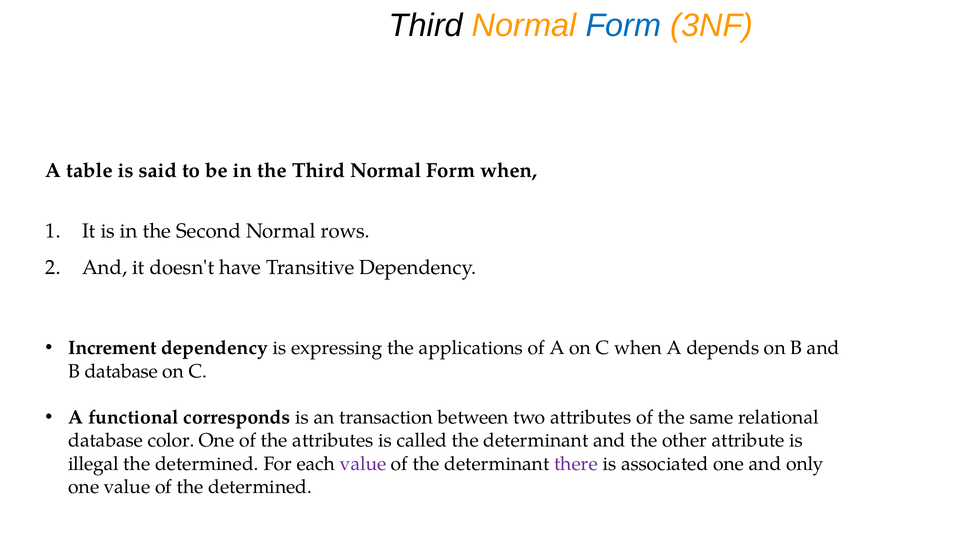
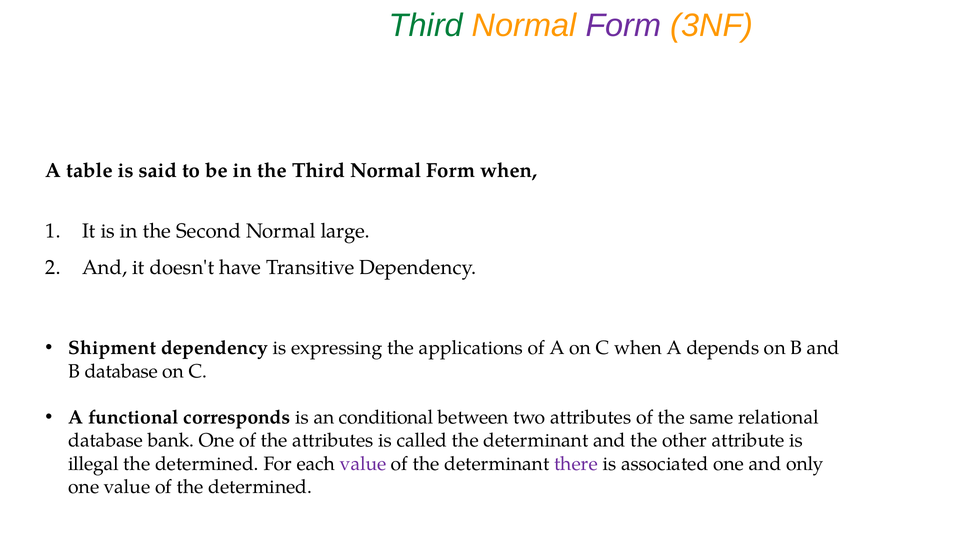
Third colour: black -> green (426, 25)
Form colour: blue -> purple (623, 25)
rows: rows -> large (345, 231)
Increment: Increment -> Shipment (112, 348)
transaction: transaction -> conditional (386, 417)
color: color -> bank (171, 440)
